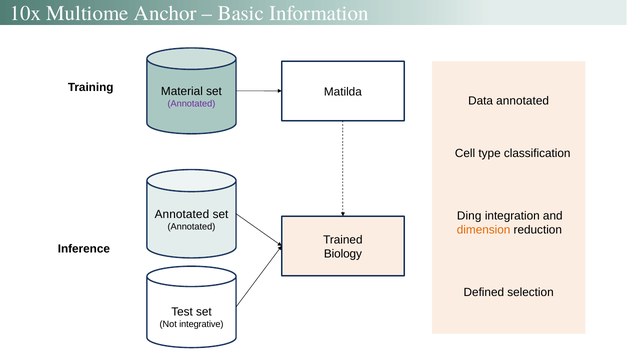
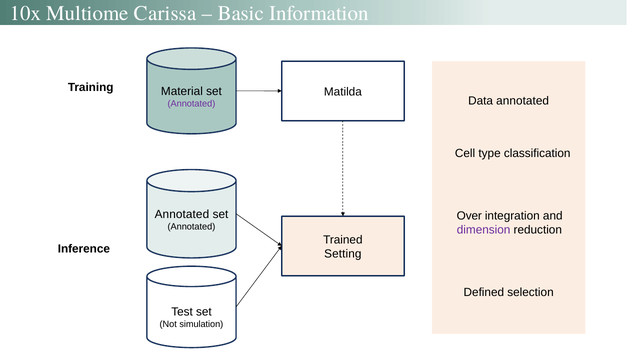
Anchor: Anchor -> Carissa (165, 14)
Ding: Ding -> Over (469, 216)
dimension colour: orange -> purple (484, 230)
Biology: Biology -> Setting (343, 254)
integrative: integrative -> simulation (201, 324)
